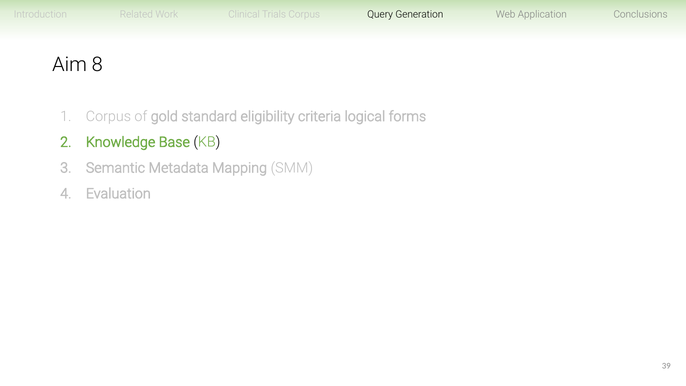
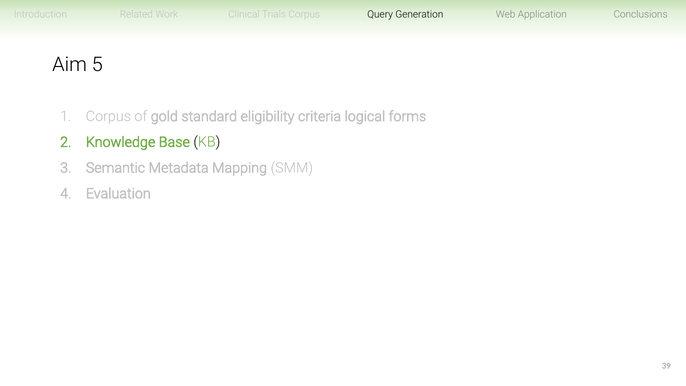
8: 8 -> 5 (97, 65)
